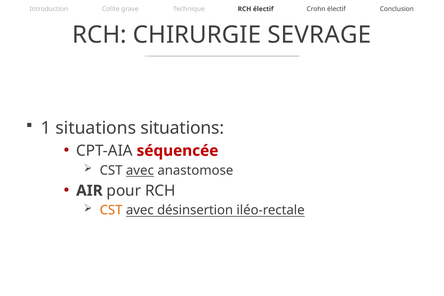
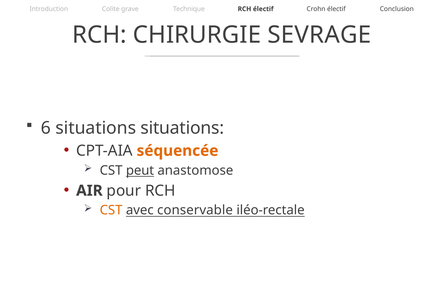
1: 1 -> 6 (46, 128)
séquencée colour: red -> orange (178, 151)
avec: avec -> peut (140, 170)
désinsertion: désinsertion -> conservable (195, 210)
